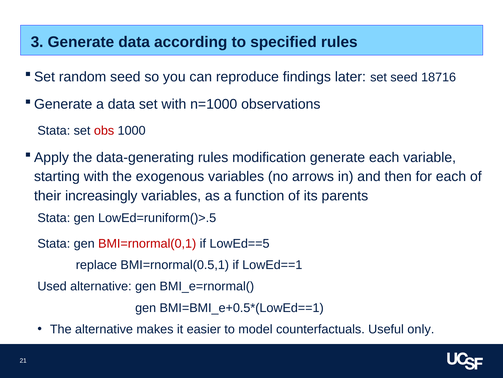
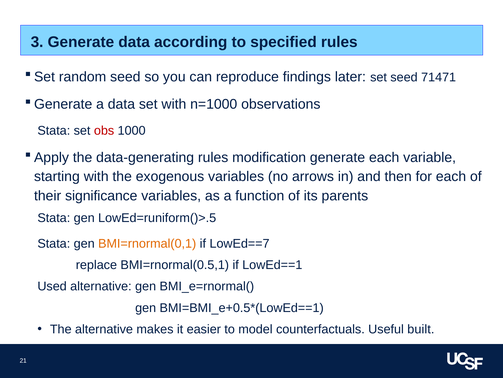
18716: 18716 -> 71471 (439, 77)
increasingly: increasingly -> significance (101, 195)
BMI=rnormal(0,1 colour: red -> orange (147, 243)
LowEd==5: LowEd==5 -> LowEd==7 (240, 243)
only: only -> built (421, 329)
